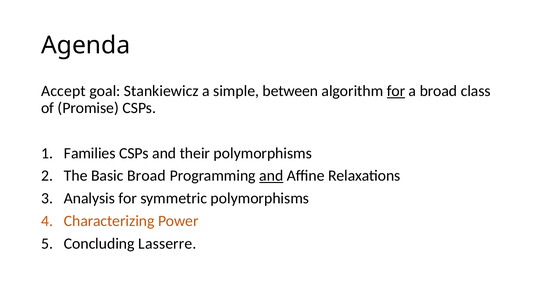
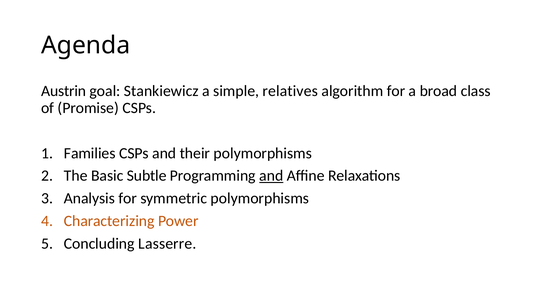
Accept: Accept -> Austrin (64, 91)
between: between -> relatives (290, 91)
for underline: present -> none (396, 91)
Basic Broad: Broad -> Subtle (147, 176)
